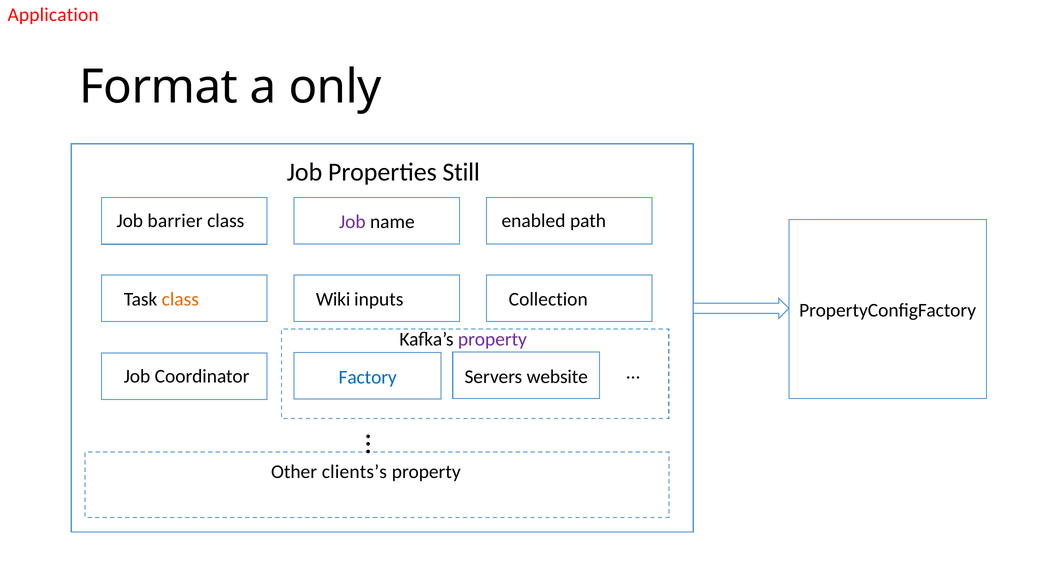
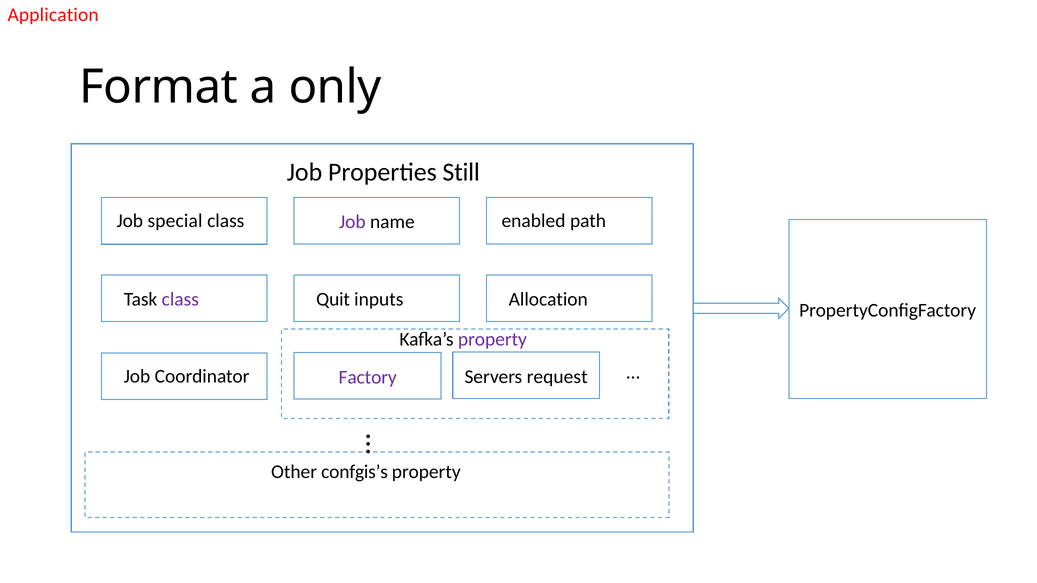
barrier: barrier -> special (175, 221)
class colour: orange -> purple (180, 300)
Wiki: Wiki -> Quit (333, 300)
Collection: Collection -> Allocation (548, 300)
Factory colour: blue -> purple (368, 377)
website: website -> request (557, 377)
clients’s: clients’s -> confgis’s (355, 472)
